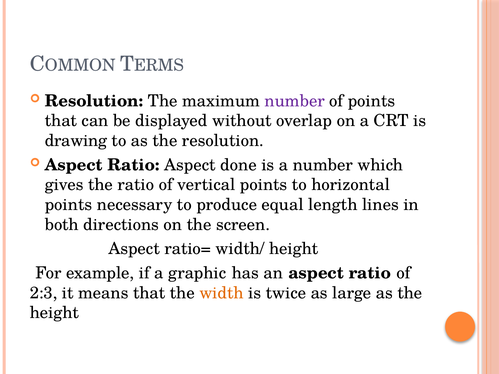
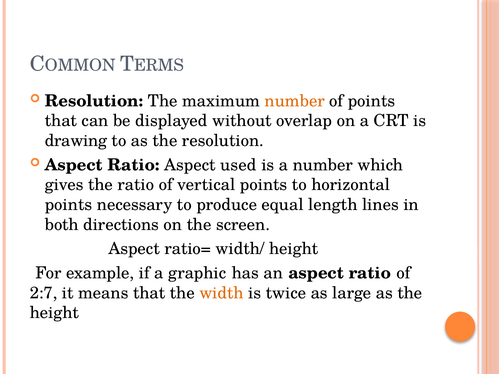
number colour: purple -> orange (295, 101)
done: done -> used (238, 165)
2:3: 2:3 -> 2:7 (44, 293)
